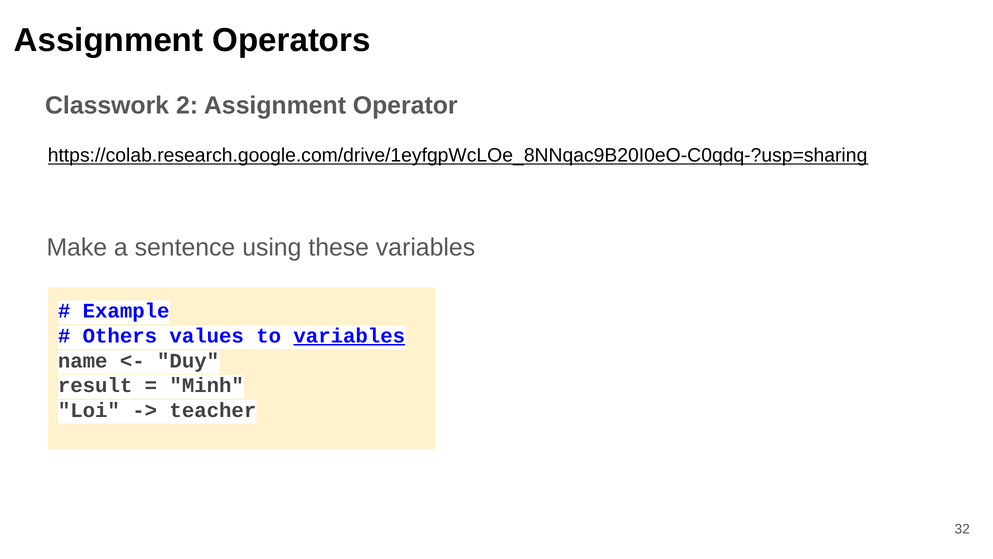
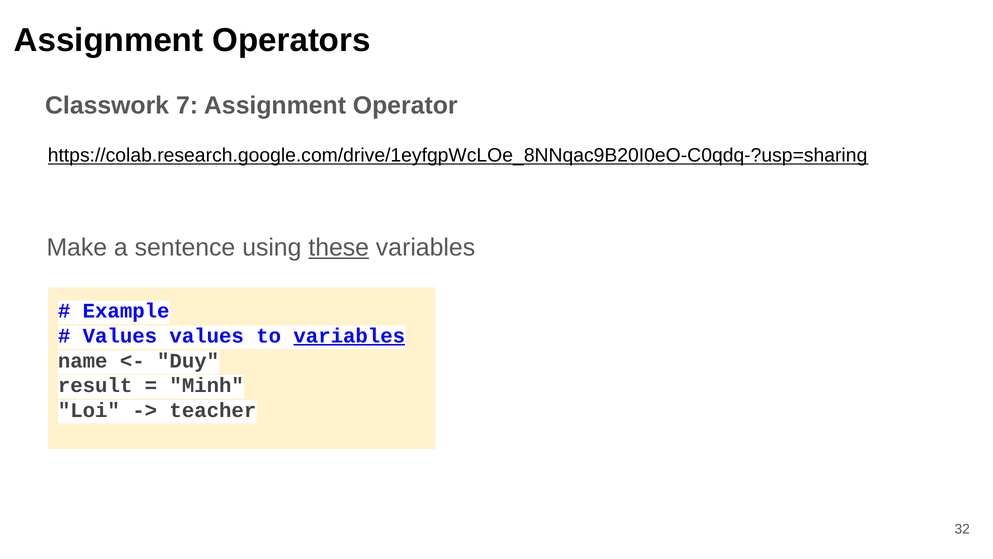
2: 2 -> 7 (187, 106)
these underline: none -> present (339, 247)
Others: Others -> Values (120, 336)
